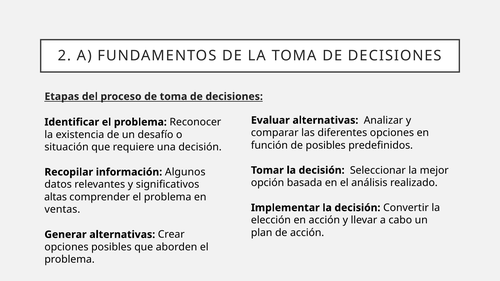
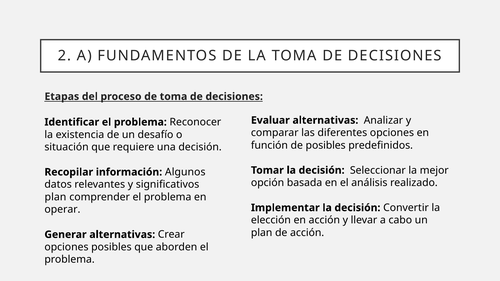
altas: altas -> plan (56, 197)
ventas: ventas -> operar (62, 210)
